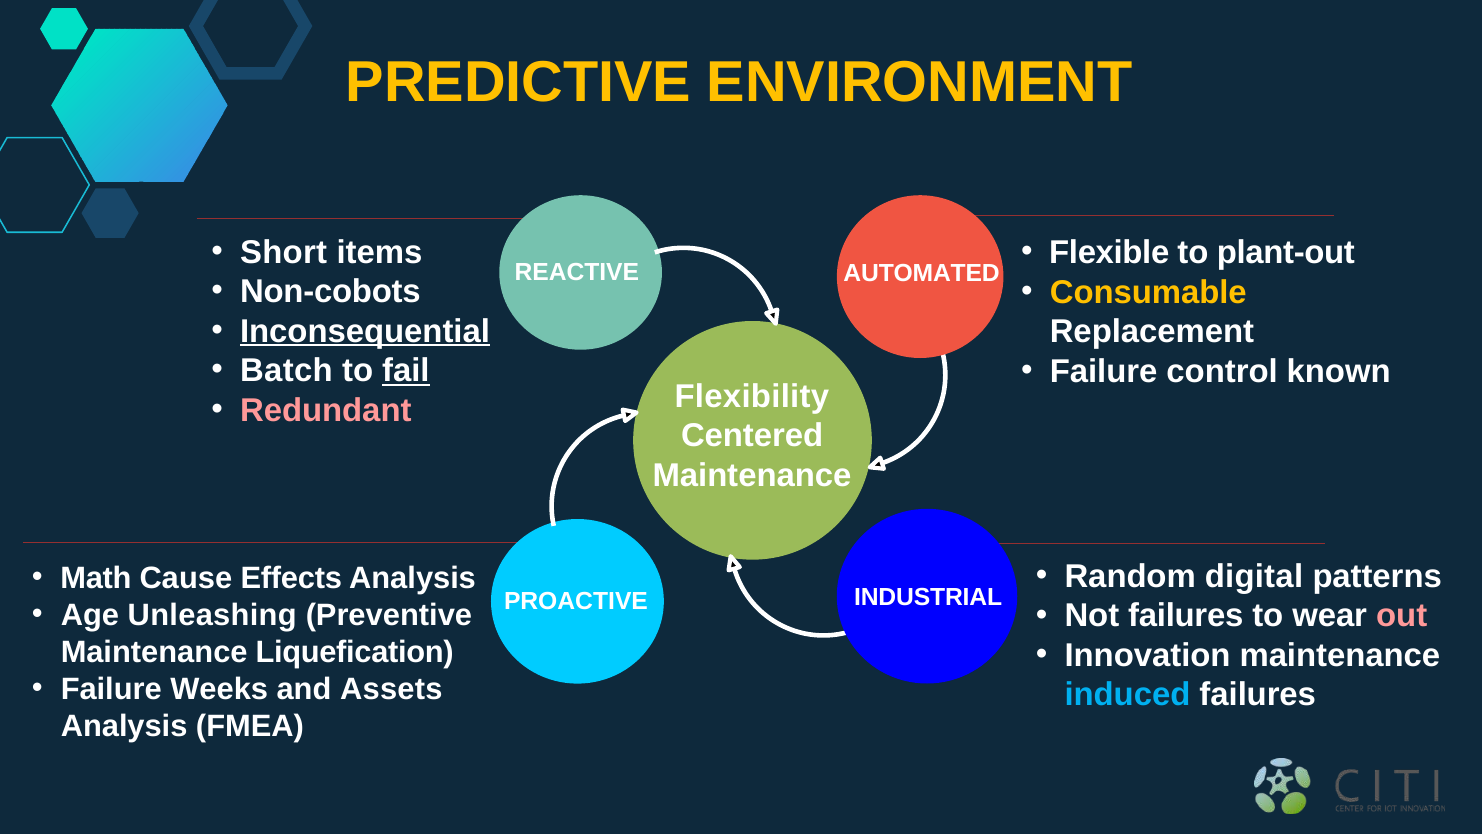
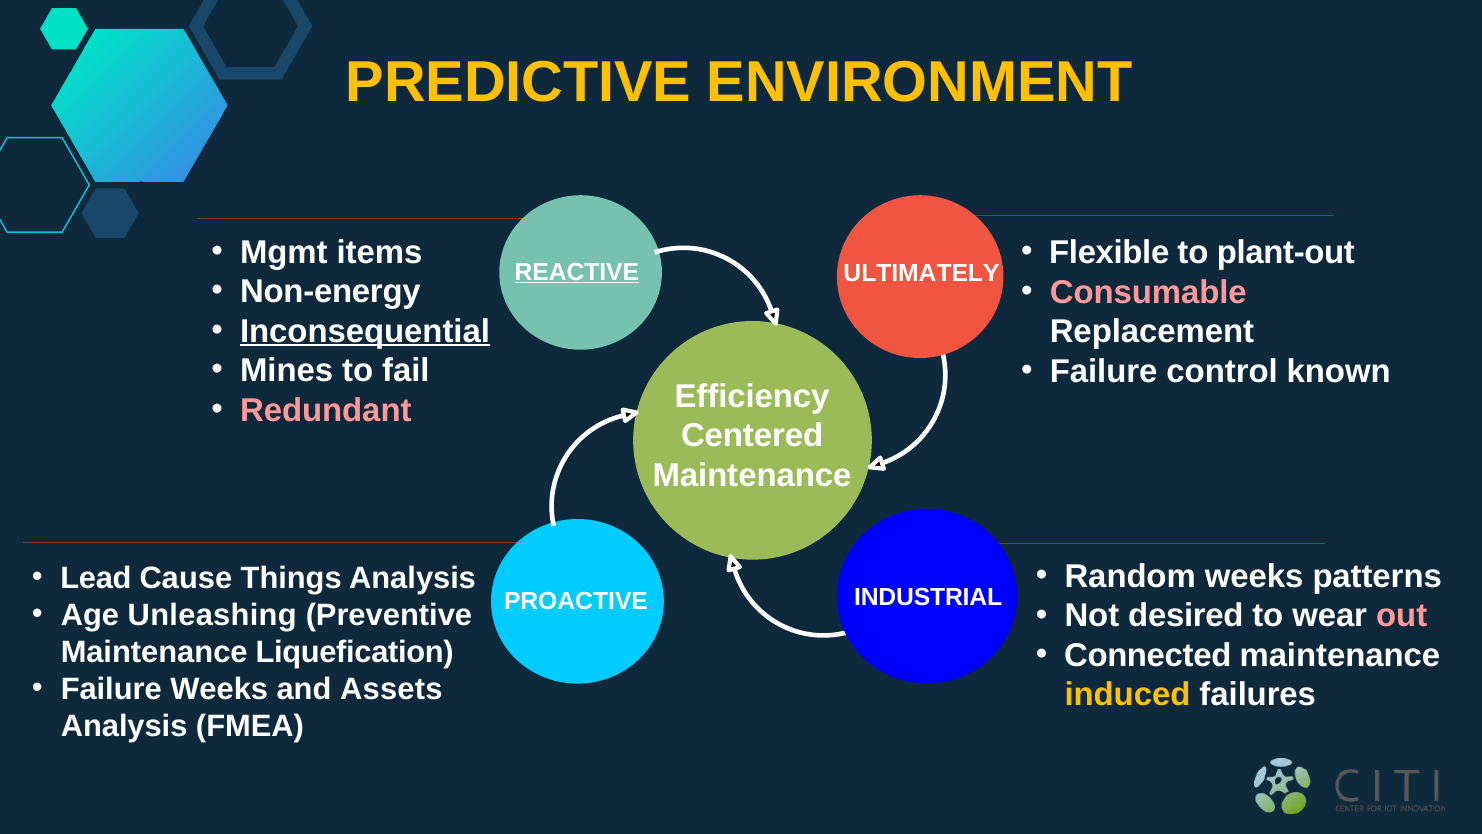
Short: Short -> Mgmt (284, 252)
REACTIVE underline: none -> present (577, 272)
AUTOMATED: AUTOMATED -> ULTIMATELY (921, 273)
Non-cobots: Non-cobots -> Non-energy (330, 292)
Consumable colour: yellow -> pink (1148, 292)
Batch: Batch -> Mines (287, 371)
fail underline: present -> none (406, 371)
Flexibility: Flexibility -> Efficiency (752, 396)
Random digital: digital -> weeks (1254, 577)
Math: Math -> Lead (96, 578)
Effects: Effects -> Things (291, 578)
Not failures: failures -> desired (1186, 616)
Innovation: Innovation -> Connected (1148, 656)
induced colour: light blue -> yellow (1127, 695)
